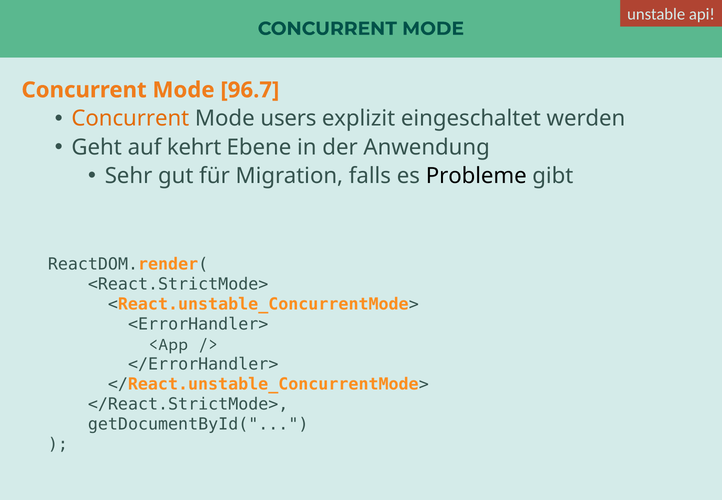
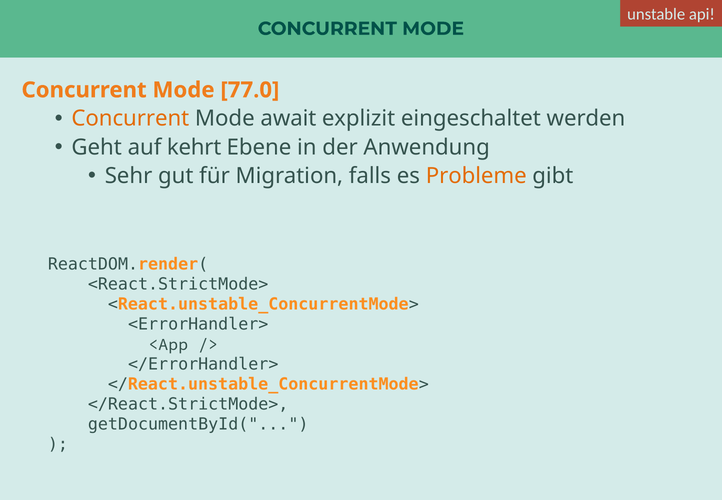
96.7: 96.7 -> 77.0 (250, 90)
users: users -> await (288, 119)
Probleme colour: black -> orange (476, 176)
